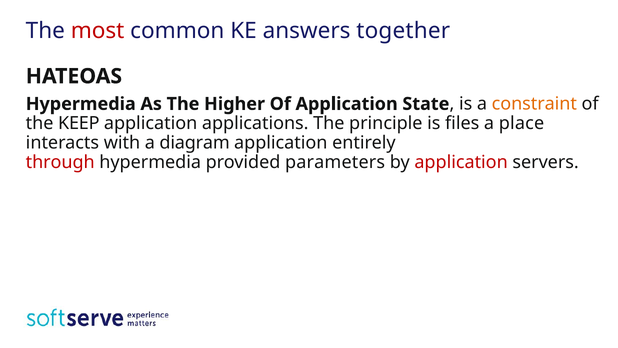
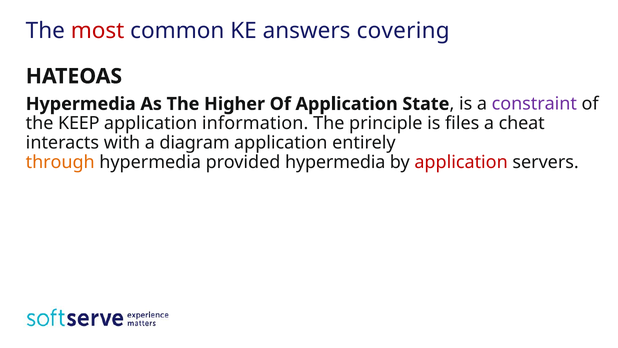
together: together -> covering (403, 31)
constraint colour: orange -> purple (534, 104)
applications: applications -> information (255, 123)
place: place -> cheat (522, 123)
through colour: red -> orange (60, 162)
provided parameters: parameters -> hypermedia (335, 162)
